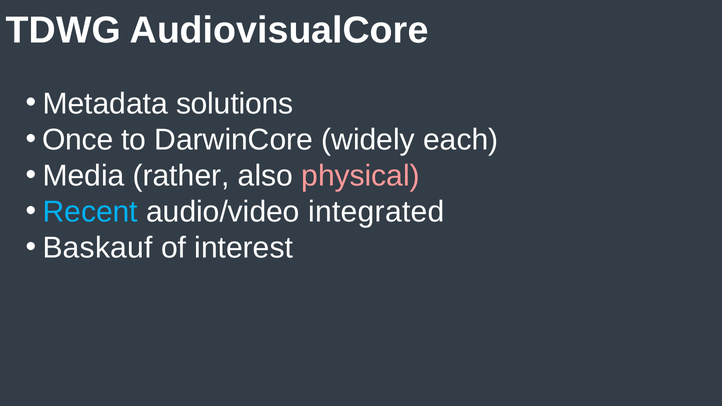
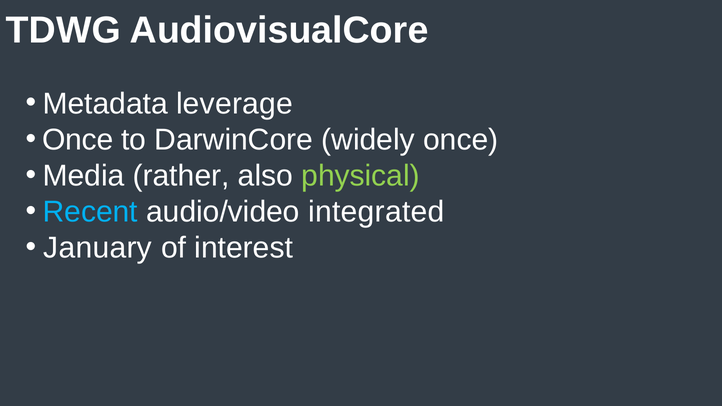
solutions: solutions -> leverage (234, 104)
widely each: each -> once (461, 140)
physical colour: pink -> light green (361, 176)
Baskauf: Baskauf -> January (98, 248)
